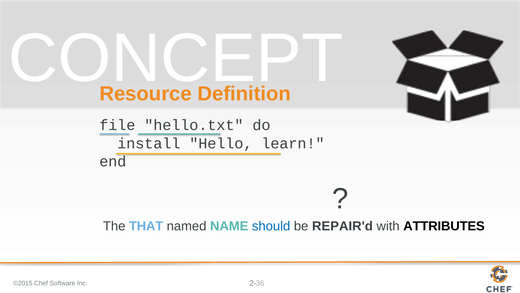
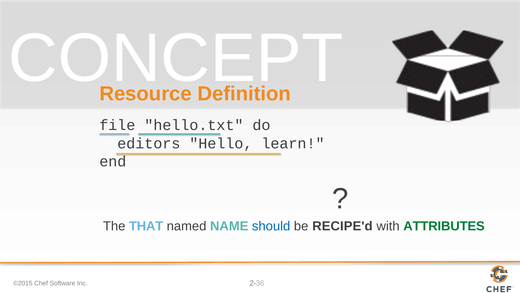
install: install -> editors (149, 143)
REPAIR'd: REPAIR'd -> RECIPE'd (342, 226)
ATTRIBUTES colour: black -> green (444, 226)
